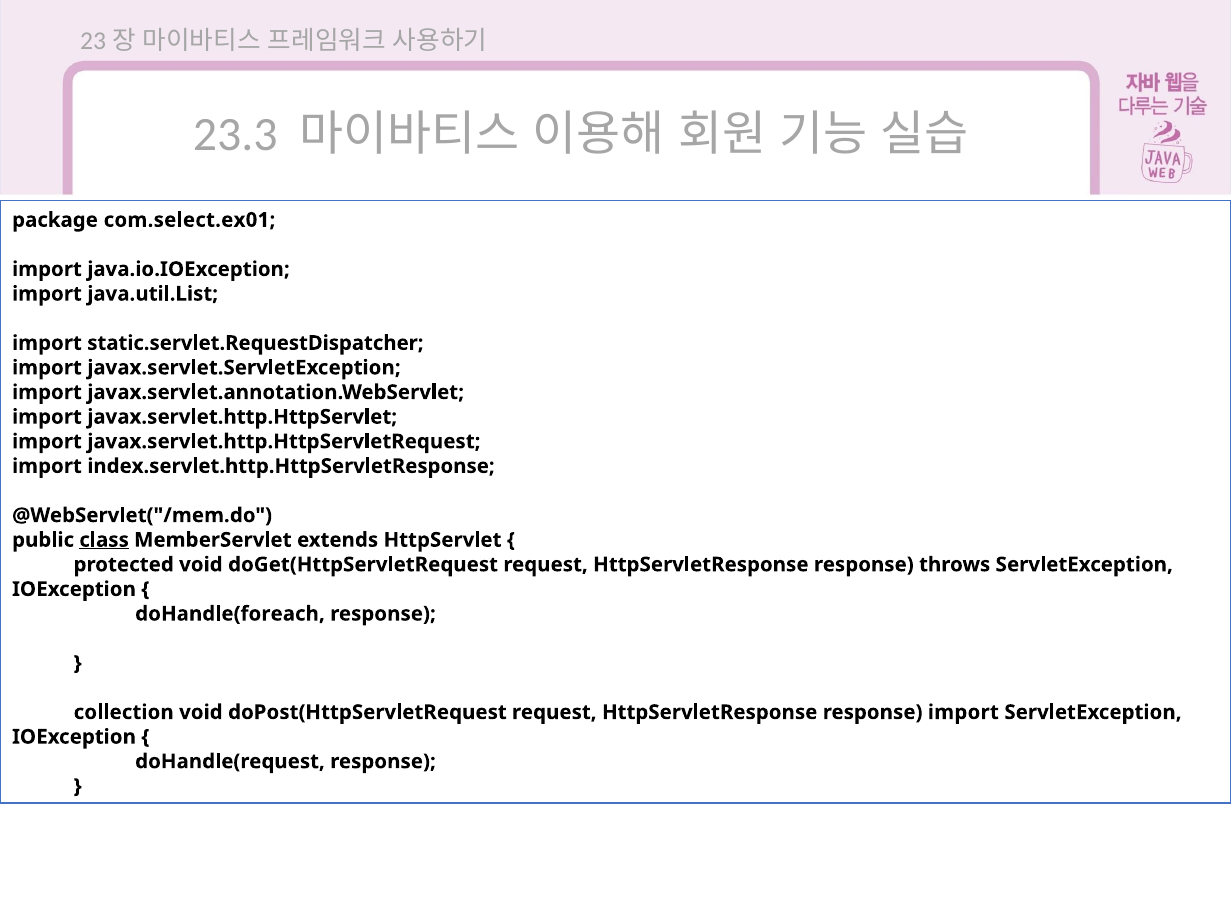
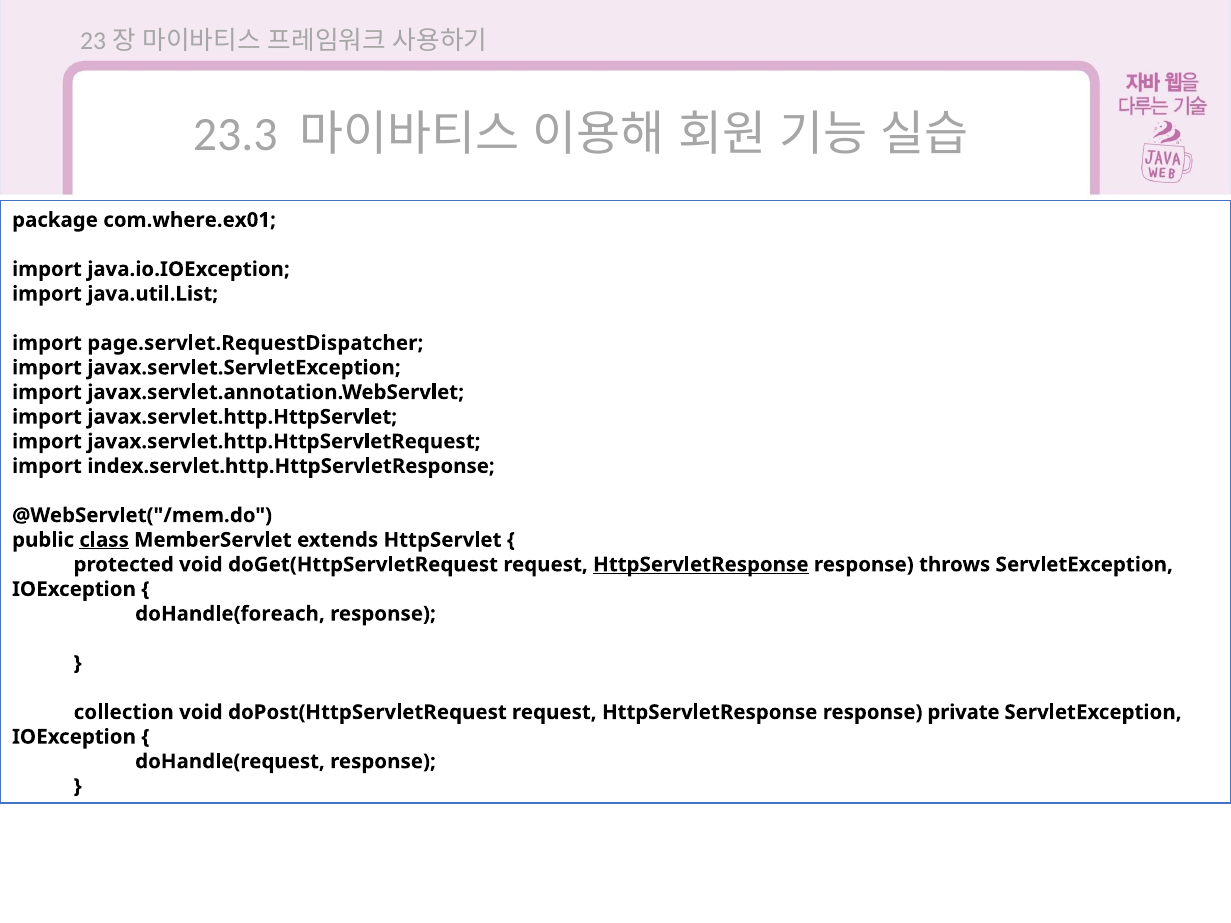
com.select.ex01: com.select.ex01 -> com.where.ex01 (190, 220)
static.servlet.RequestDispatcher: static.servlet.RequestDispatcher -> page.servlet.RequestDispatcher (255, 343)
HttpServletResponse underline: none -> present (701, 565)
response import: import -> private (964, 712)
